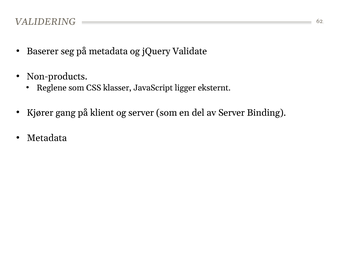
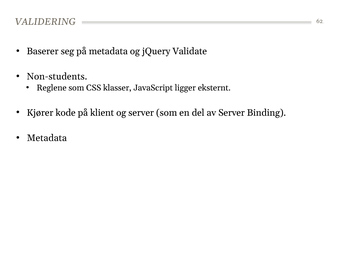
Non-products: Non-products -> Non-students (57, 77)
gang: gang -> kode (66, 113)
